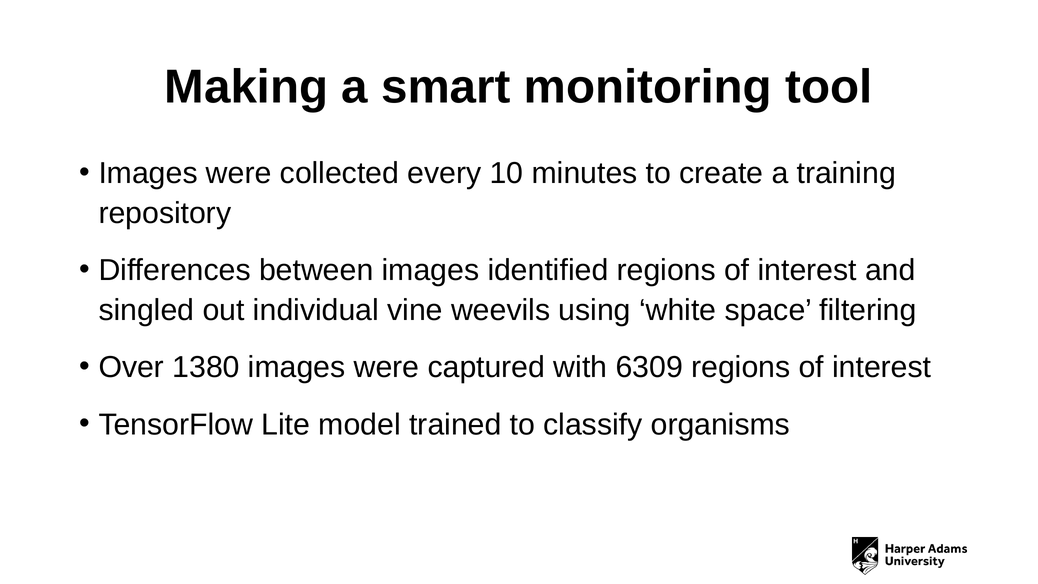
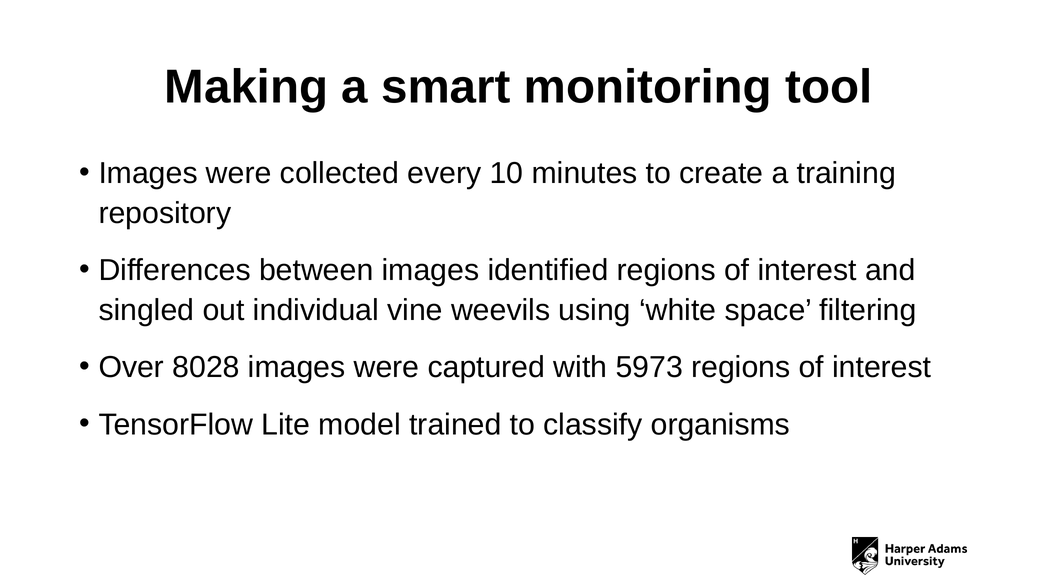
1380: 1380 -> 8028 (206, 367)
6309: 6309 -> 5973 (649, 367)
